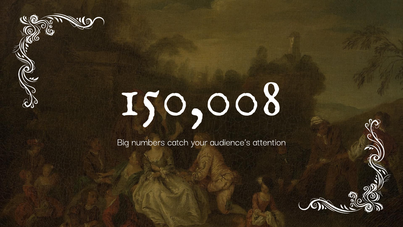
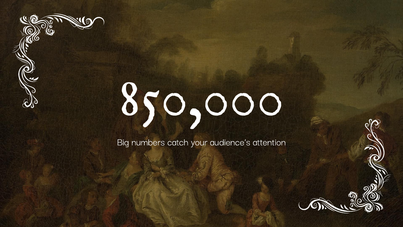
150,008: 150,008 -> 850,000 (202, 97)
